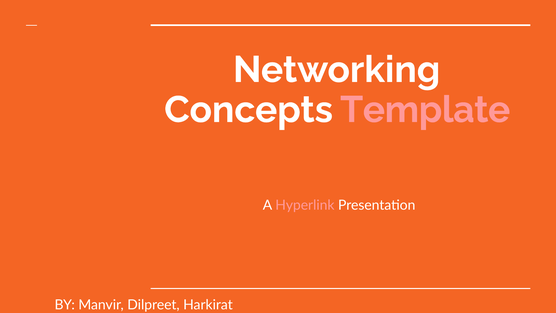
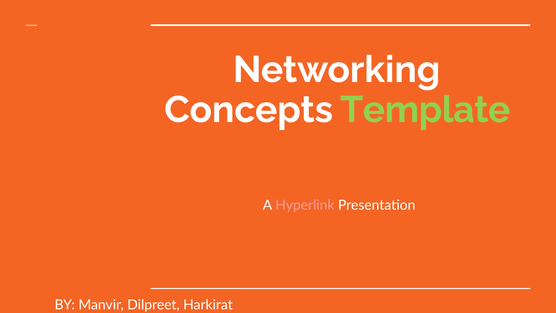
Template colour: pink -> light green (425, 110)
